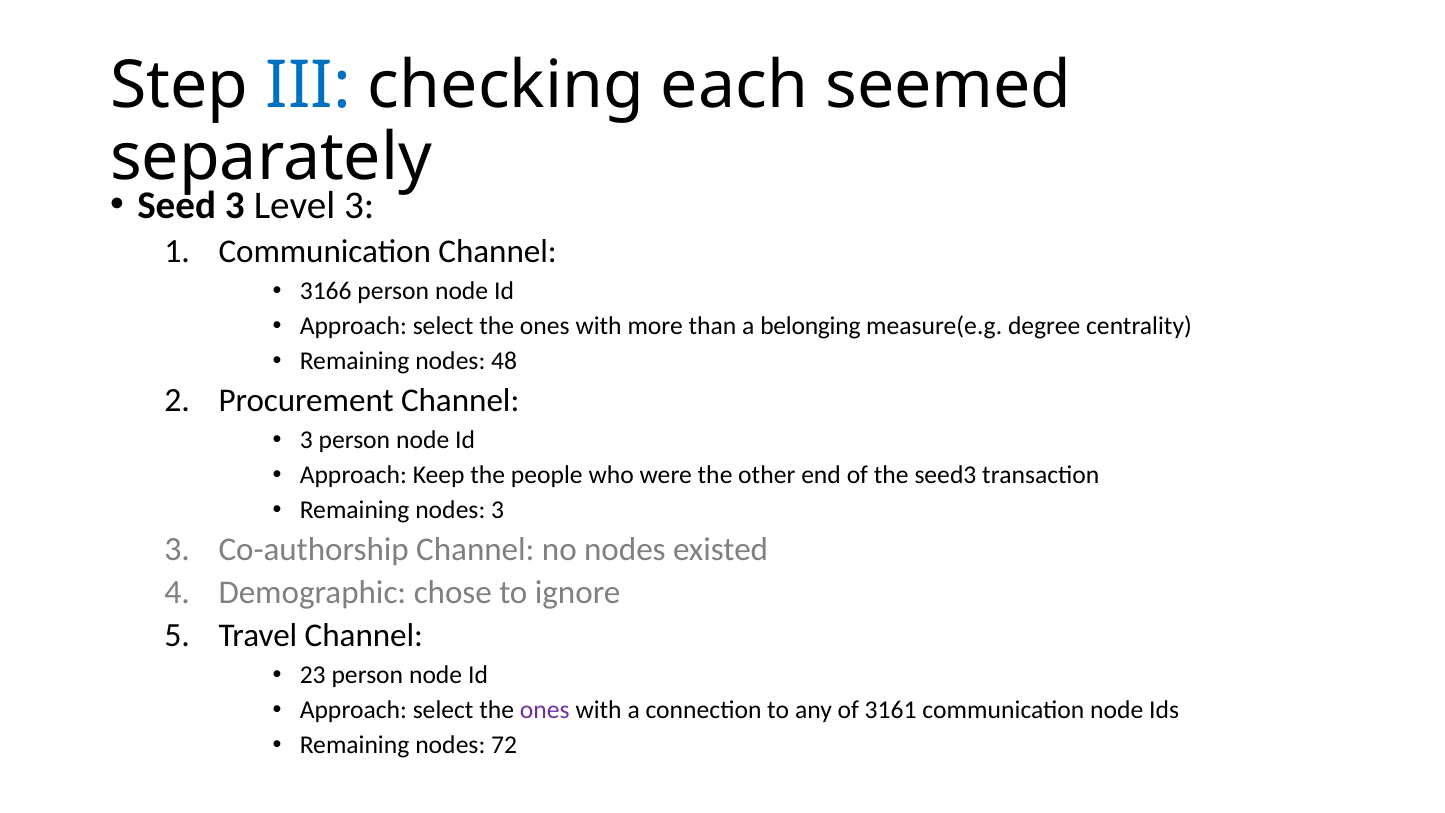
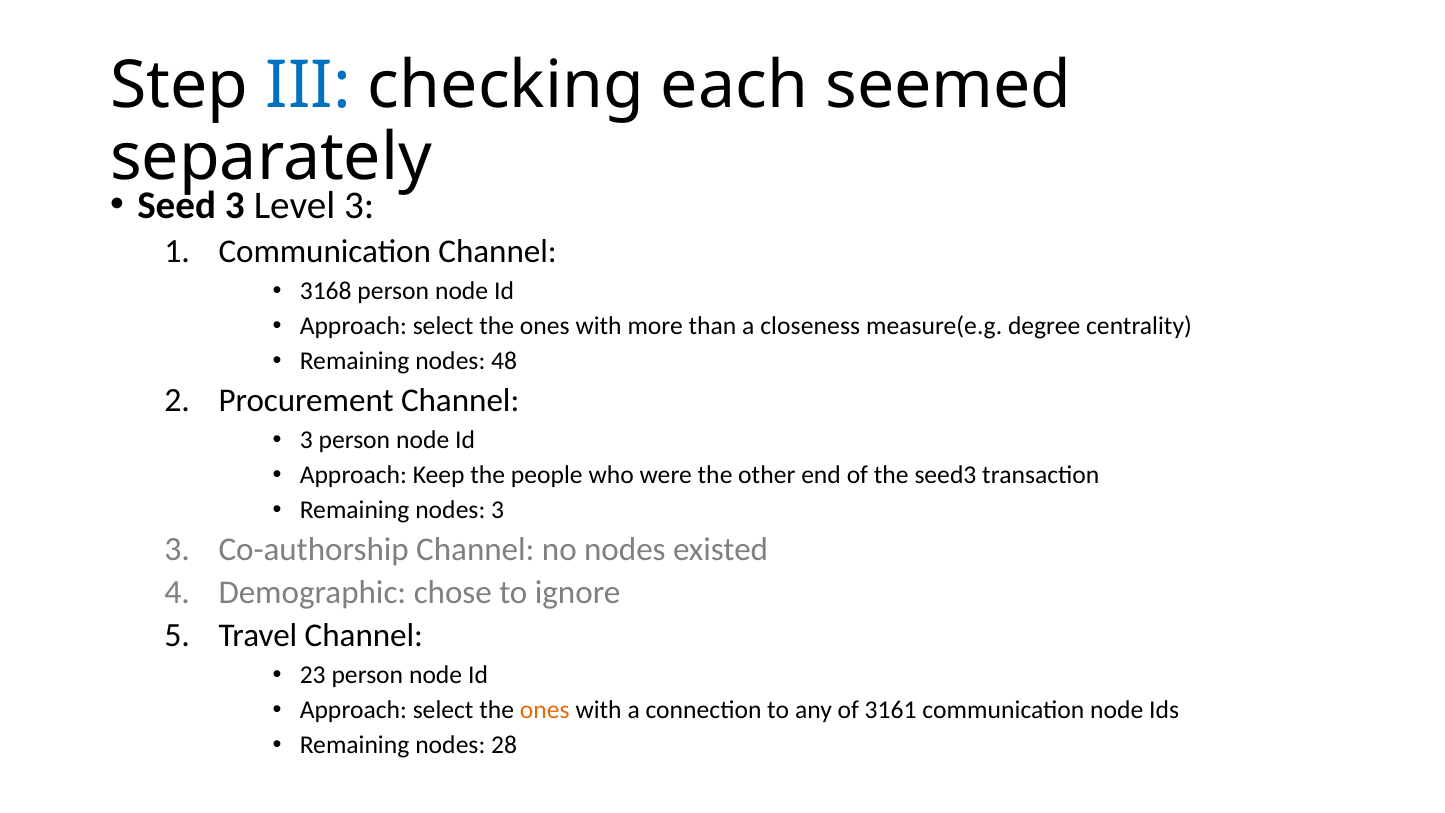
3166: 3166 -> 3168 (326, 291)
belonging: belonging -> closeness (810, 326)
ones colour: purple -> orange (545, 710)
72: 72 -> 28 (504, 745)
